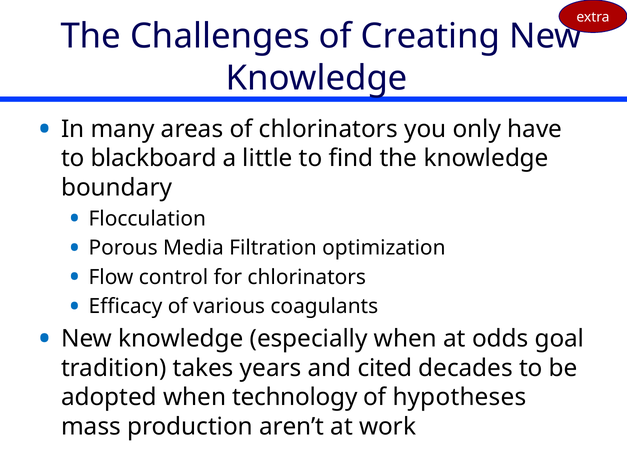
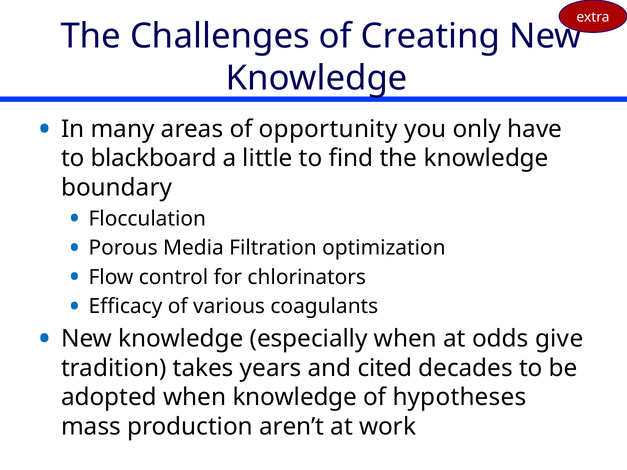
of chlorinators: chlorinators -> opportunity (328, 129)
goal: goal -> give (559, 339)
when technology: technology -> knowledge (295, 397)
